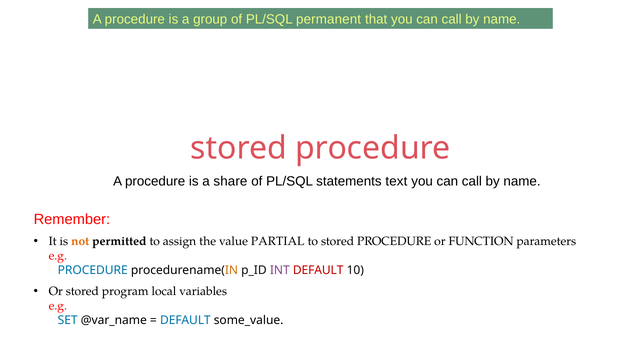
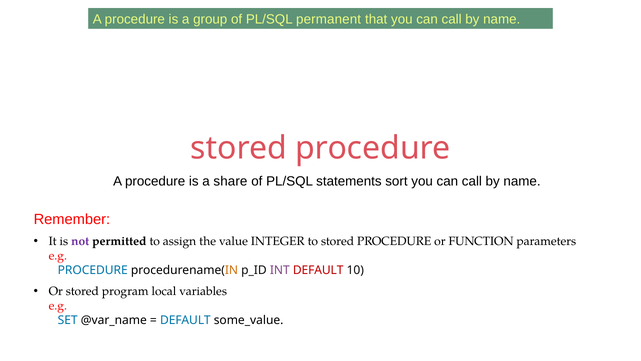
text: text -> sort (396, 181)
not colour: orange -> purple (80, 241)
PARTIAL: PARTIAL -> INTEGER (278, 241)
